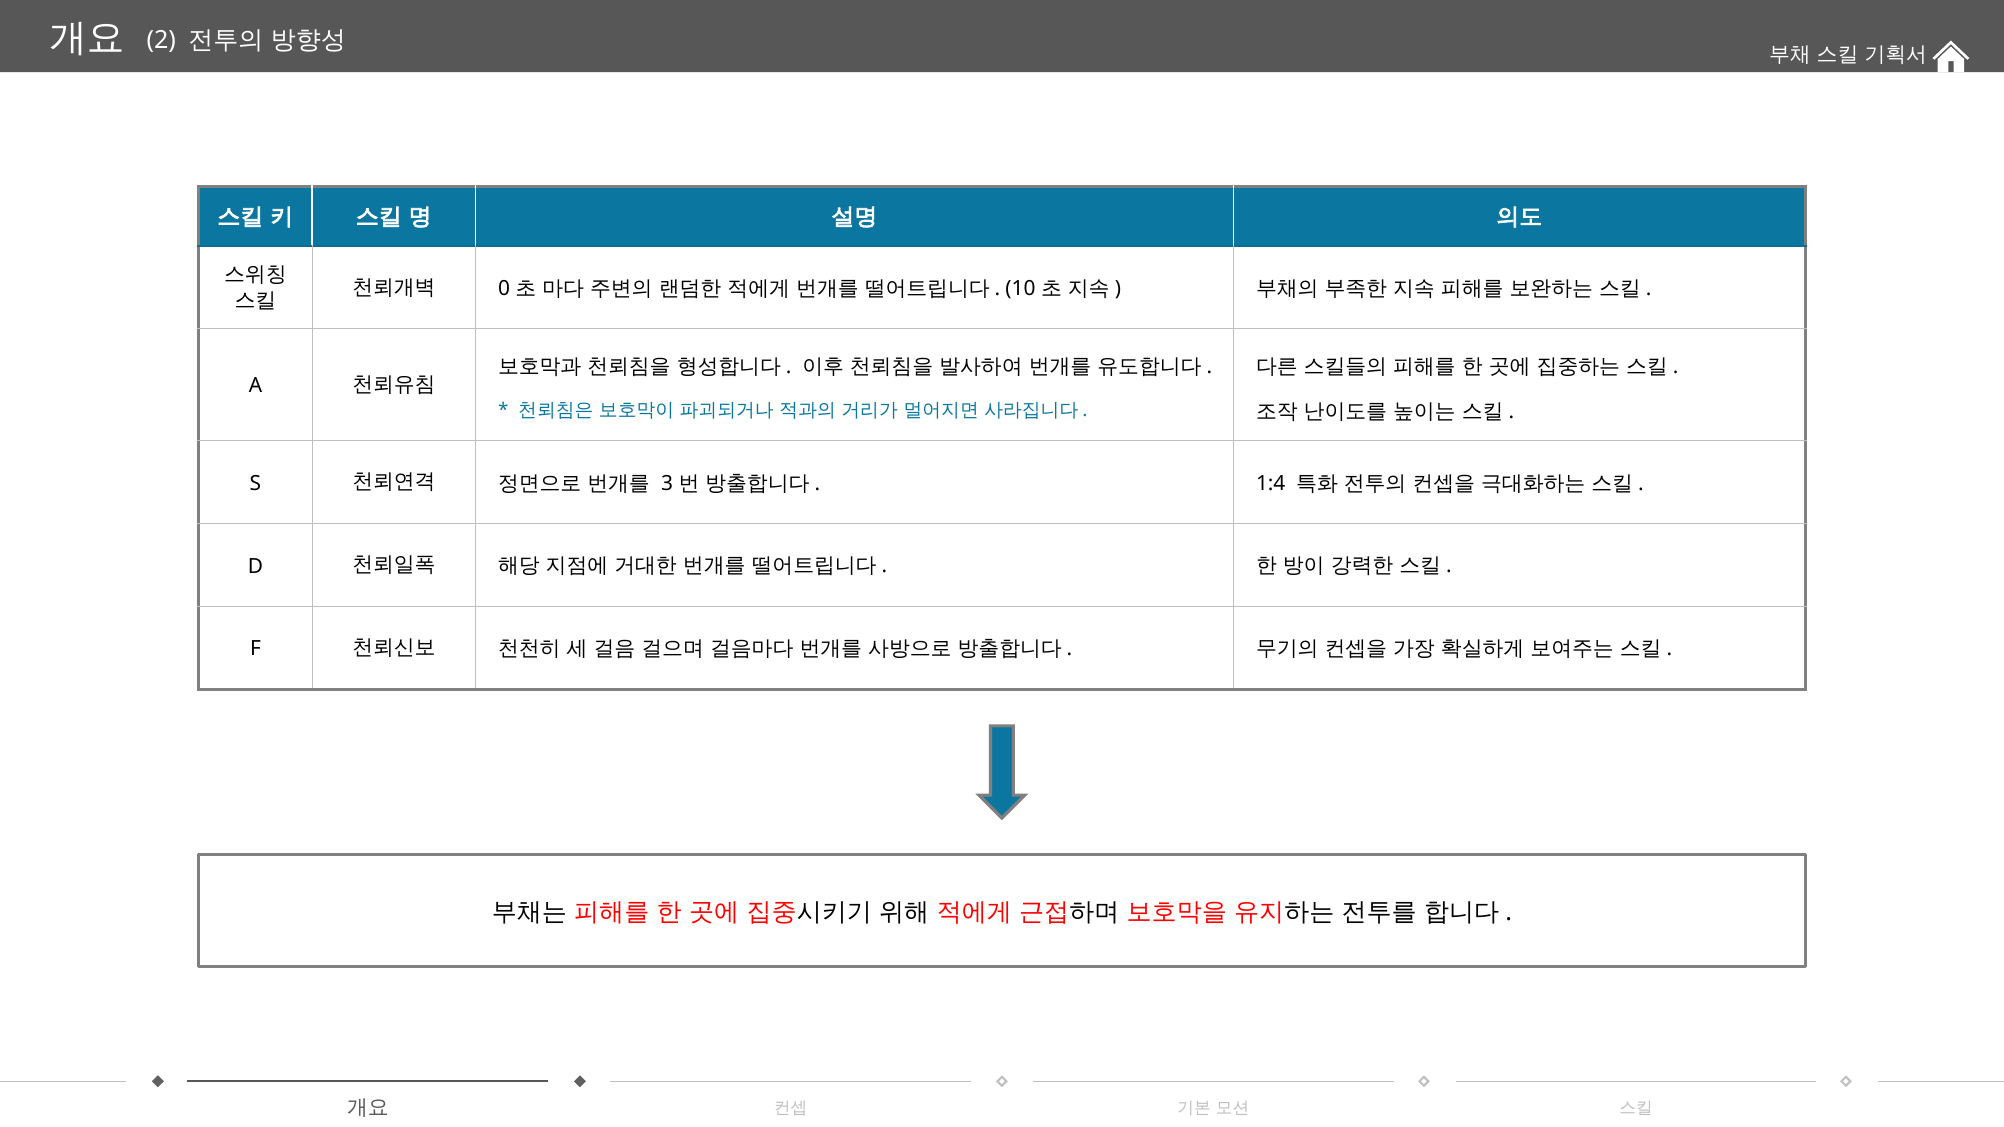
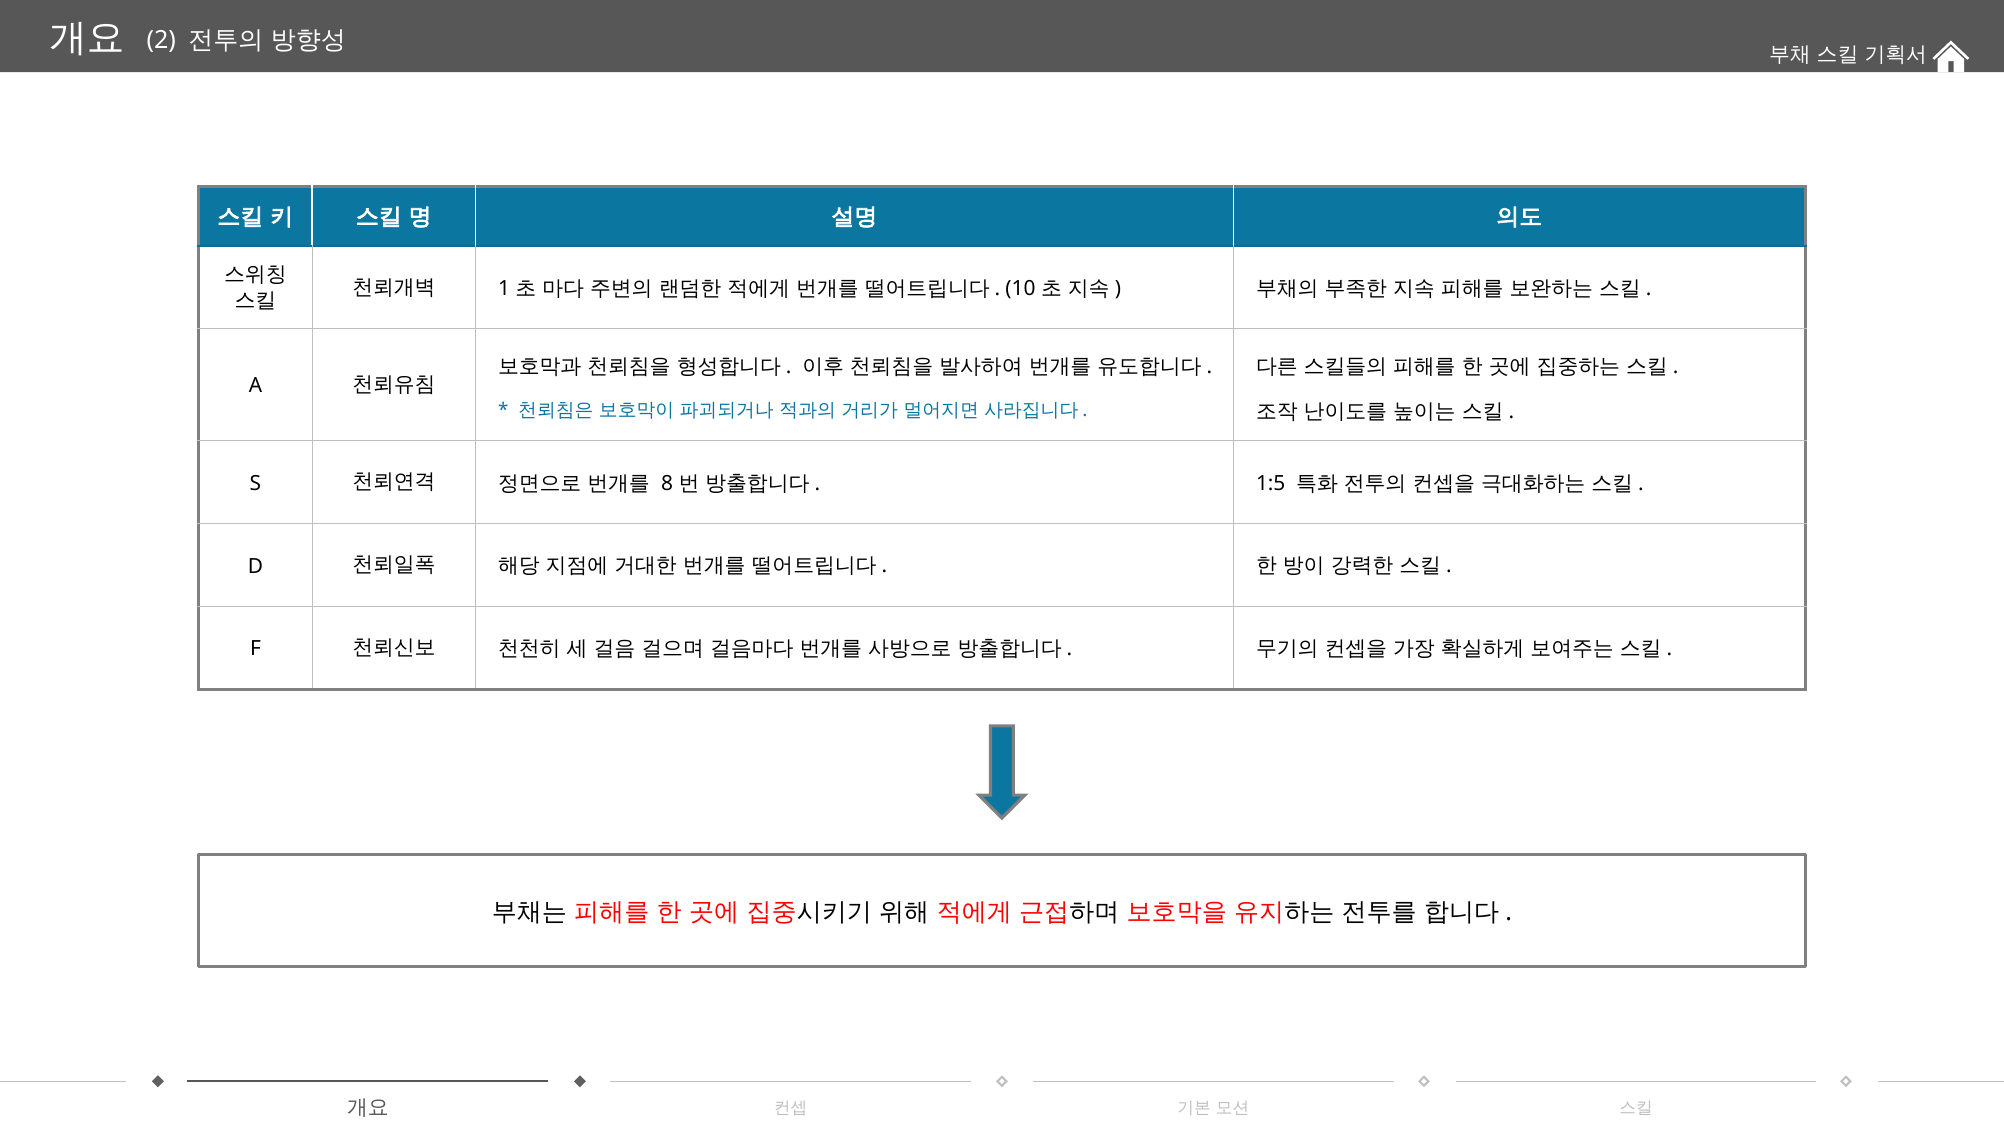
0: 0 -> 1 (504, 288)
3: 3 -> 8 (667, 483)
1:4: 1:4 -> 1:5 (1271, 483)
